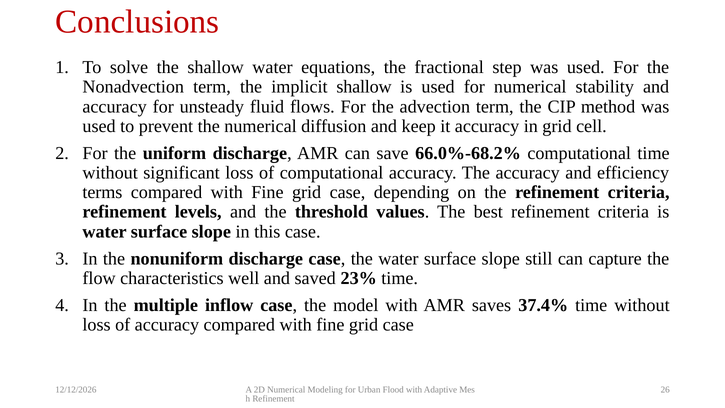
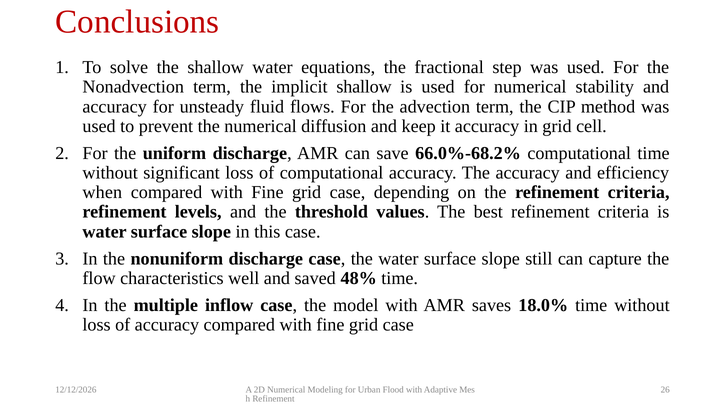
terms: terms -> when (102, 192)
23%: 23% -> 48% (359, 278)
37.4%: 37.4% -> 18.0% (543, 305)
